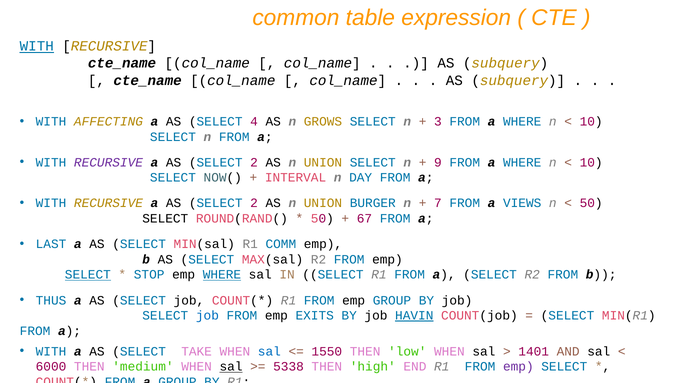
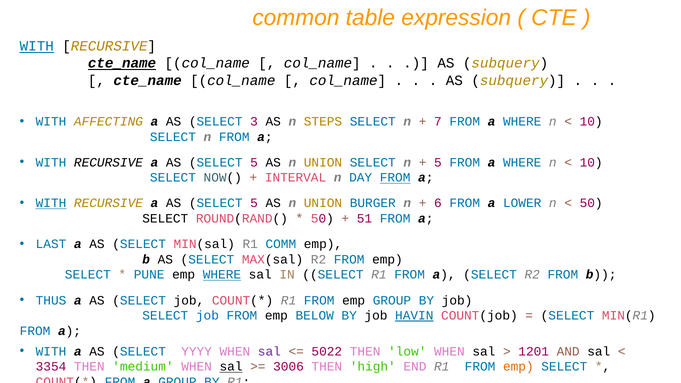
cte_name underline: none -> present (122, 63)
4: 4 -> 3 (254, 122)
GROWS: GROWS -> STEPS (323, 122)
3: 3 -> 7 (438, 122)
RECURSIVE colour: purple -> black (108, 162)
2: 2 -> 5 (254, 162)
9: 9 -> 5 (438, 162)
FROM underline: none -> present (395, 178)
WITH underline: none -> present (51, 203)
2: 2 -> 5 (254, 203)
7: 7 -> 6 (438, 203)
VIEWS: VIEWS -> LOWER (522, 203)
67: 67 -> 51 (364, 219)
SELECT underline: present -> none (88, 275)
STOP: STOP -> PUNE (149, 275)
EXITS: EXITS -> BELOW (315, 316)
TAKE: TAKE -> YYYY (197, 351)
sal colour: blue -> purple (269, 351)
1550: 1550 -> 5022 (327, 351)
1401: 1401 -> 1201 (534, 351)
6000: 6000 -> 3354 (51, 367)
5338: 5338 -> 3006 (289, 367)
emp colour: purple -> orange (518, 367)
